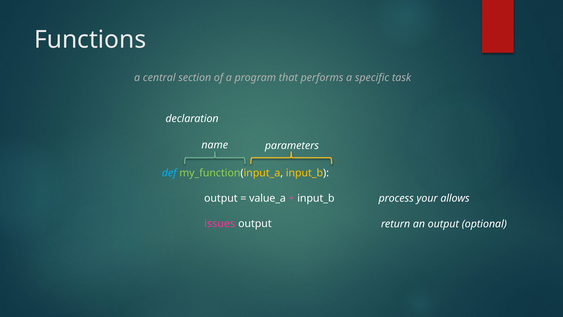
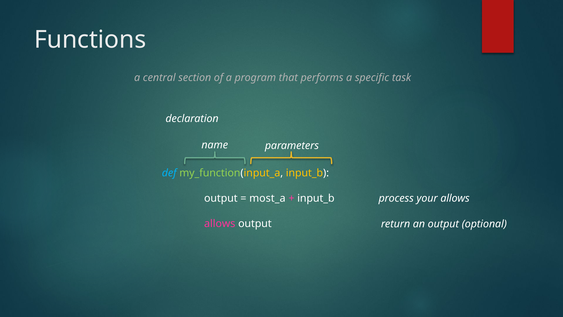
value_a: value_a -> most_a (267, 198)
issues: issues -> allows (220, 223)
